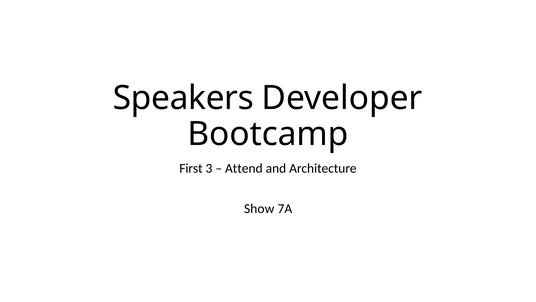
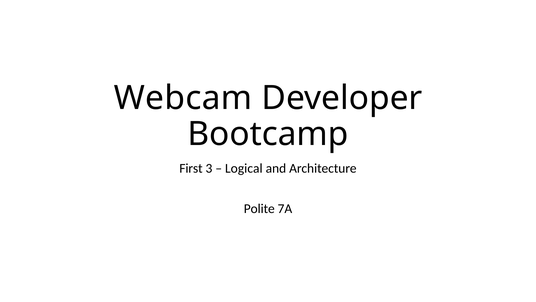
Speakers: Speakers -> Webcam (183, 98)
Attend: Attend -> Logical (244, 168)
Show: Show -> Polite (259, 208)
